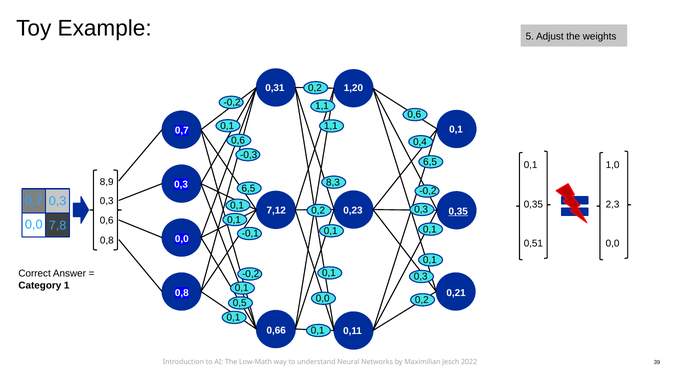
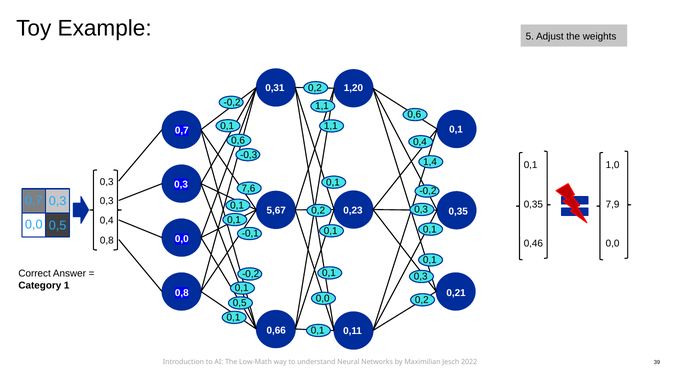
6,5: 6,5 -> 1,4 (430, 162)
8,9: 8,9 -> 0,3 (107, 182)
8,3: 8,3 -> 0,1 (333, 182)
6,5: 6,5 -> 7,6 (248, 188)
2,3: 2,3 -> 7,9 (613, 204)
7,12: 7,12 -> 5,67 (276, 210)
0,35 underline: present -> none (458, 211)
0,6: 0,6 -> 0,4 (107, 221)
0,0 7,8: 7,8 -> 0,5 (58, 225)
0,51: 0,51 -> 0,46 (533, 243)
